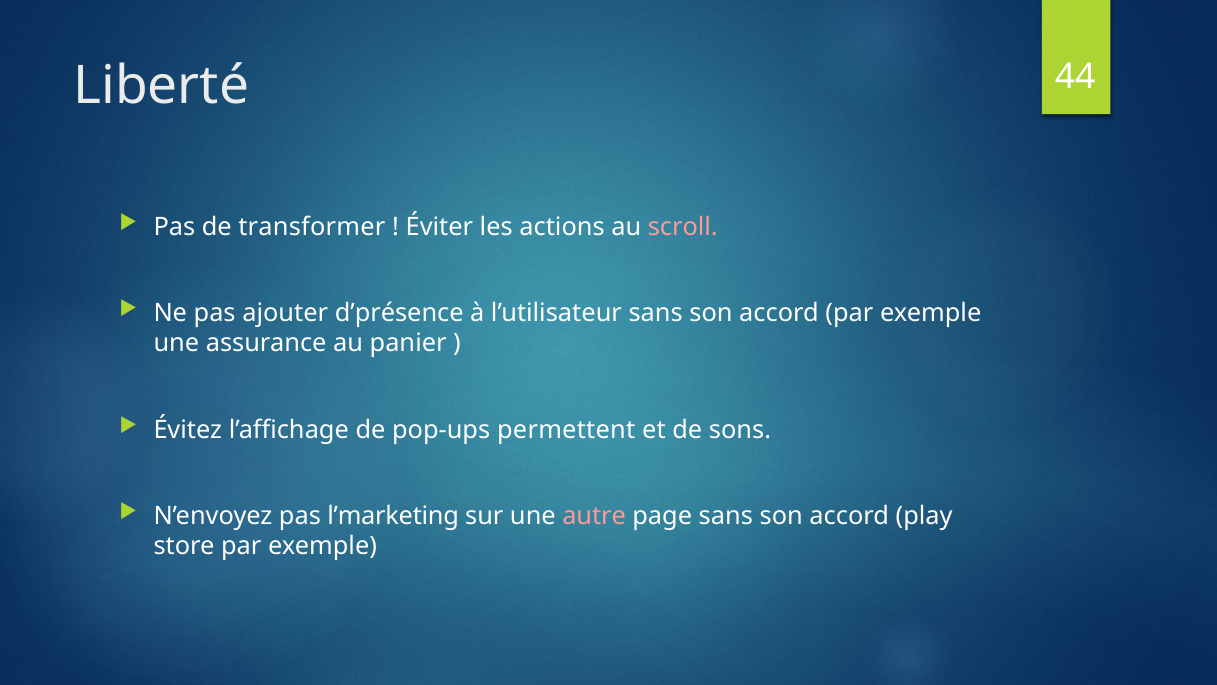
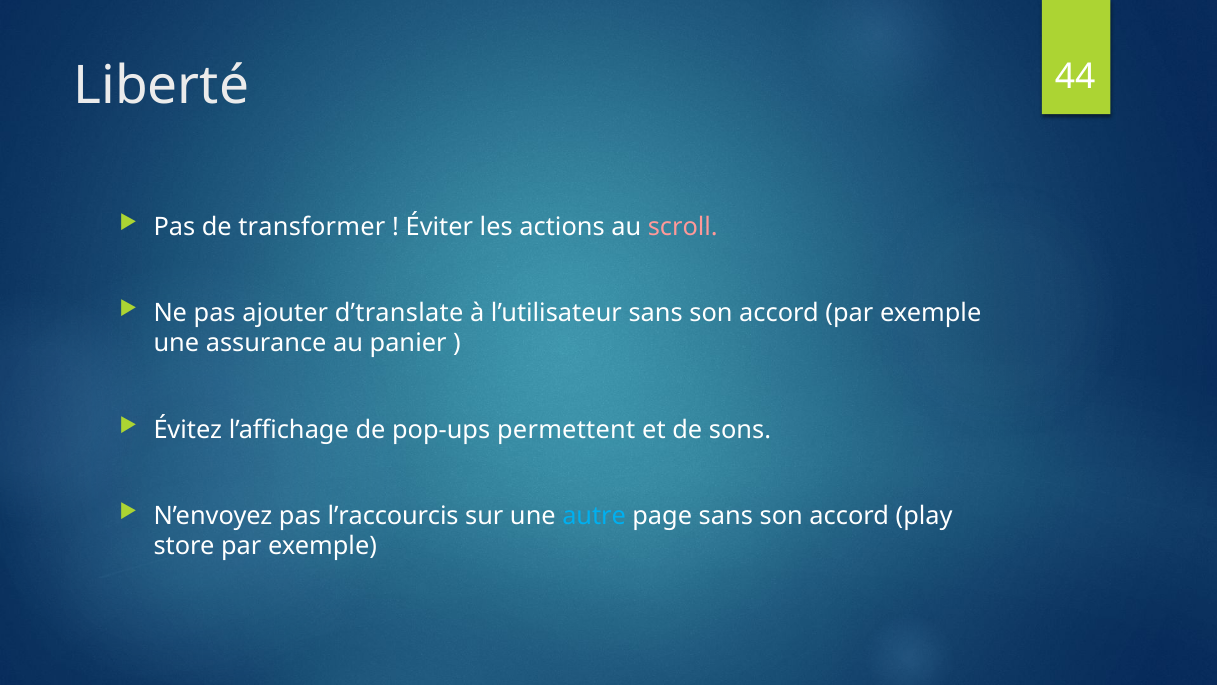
d’présence: d’présence -> d’translate (399, 313)
l’marketing: l’marketing -> l’raccourcis (393, 516)
autre colour: pink -> light blue (594, 516)
